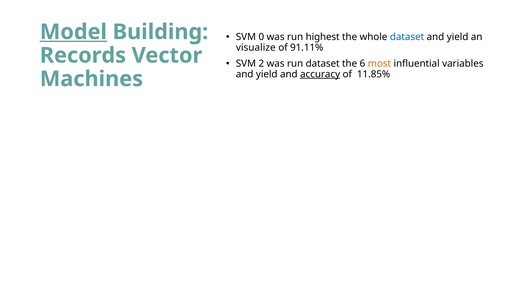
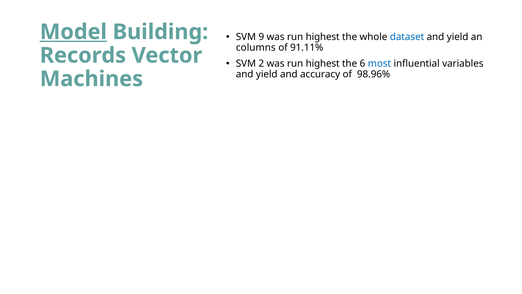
0: 0 -> 9 (261, 37)
visualize: visualize -> columns (256, 47)
2 was run dataset: dataset -> highest (323, 63)
most colour: orange -> blue (379, 63)
accuracy underline: present -> none (320, 74)
11.85%: 11.85% -> 98.96% (374, 74)
